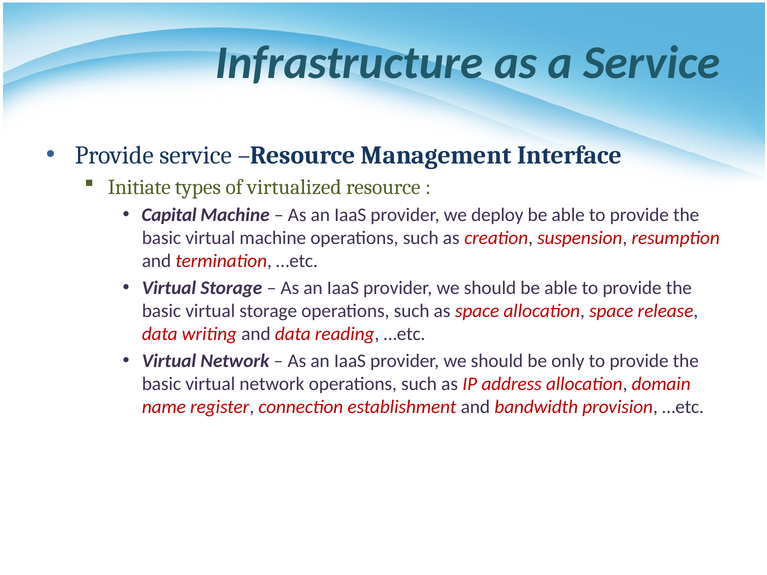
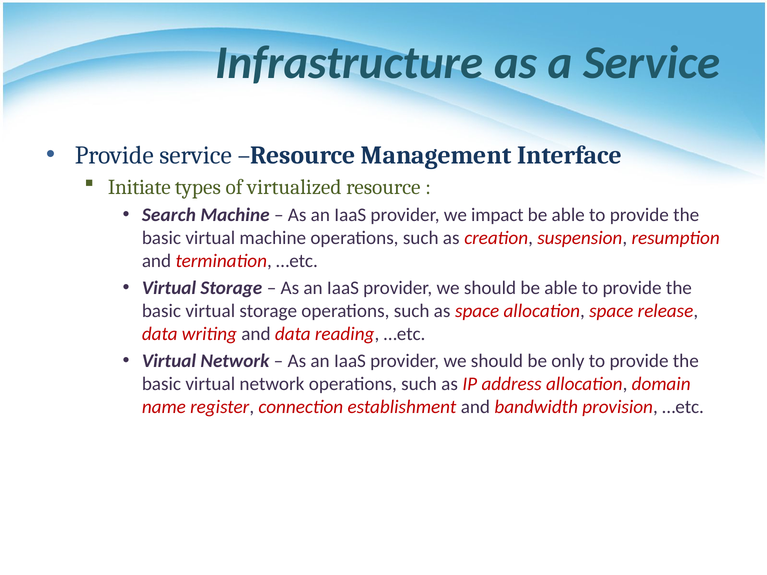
Capital: Capital -> Search (169, 215)
deploy: deploy -> impact (497, 215)
